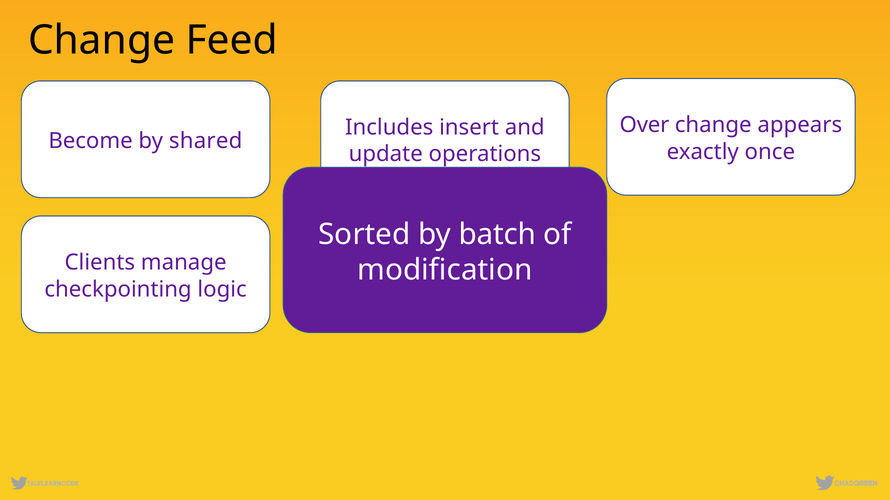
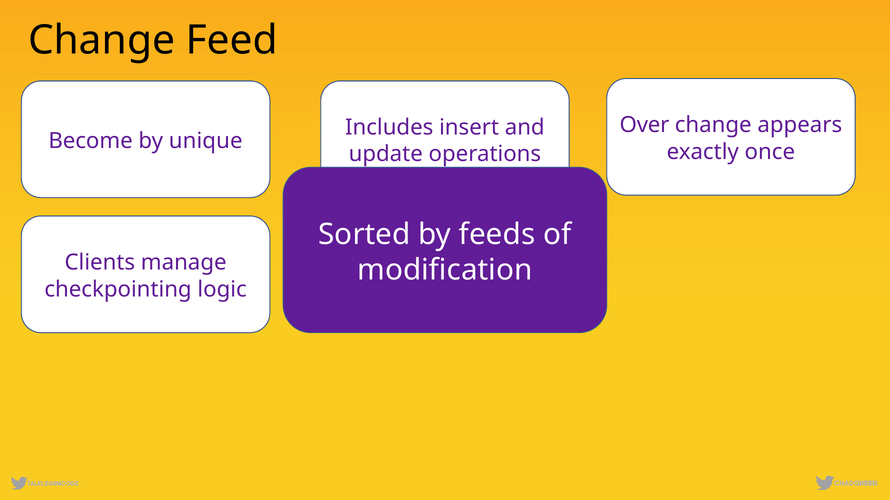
shared: shared -> unique (206, 141)
batch: batch -> feeds (497, 235)
